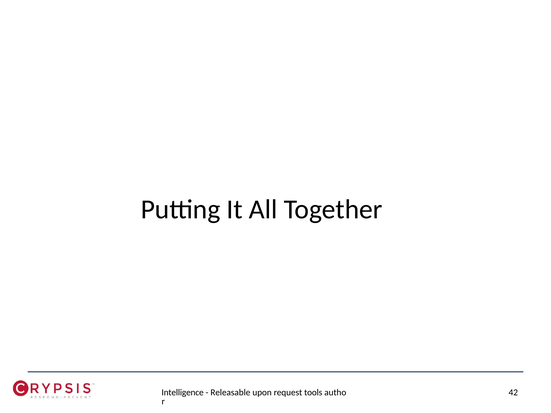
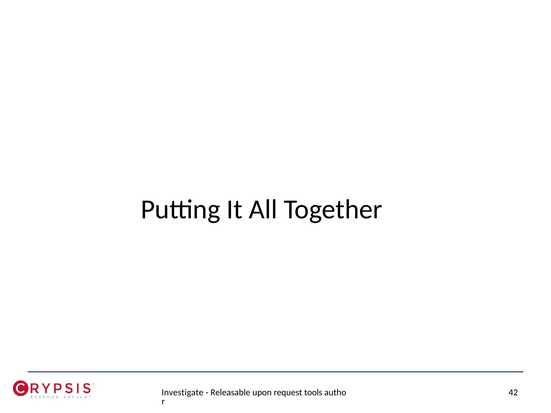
Intelligence: Intelligence -> Investigate (183, 393)
